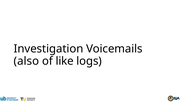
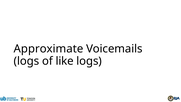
Investigation: Investigation -> Approximate (48, 49)
also: also -> logs (26, 61)
